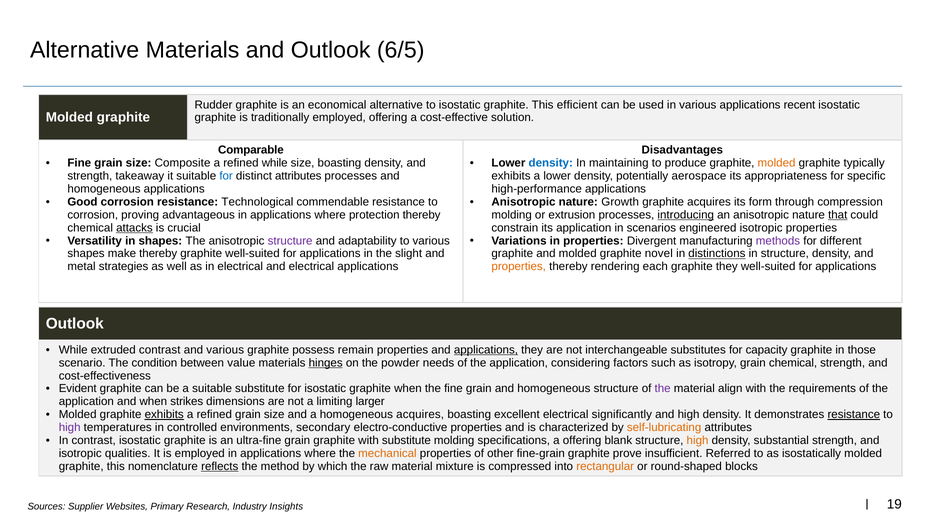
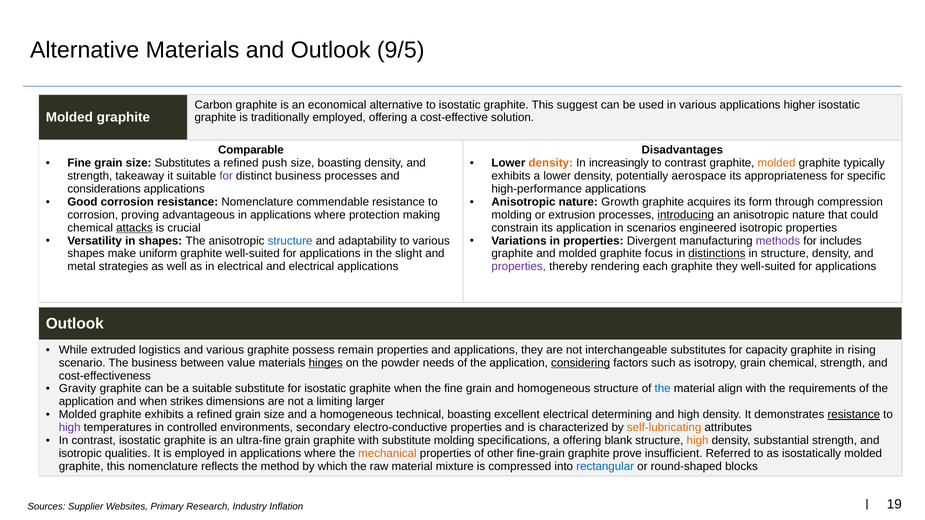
6/5: 6/5 -> 9/5 (401, 50)
Rudder: Rudder -> Carbon (213, 105)
efficient: efficient -> suggest (577, 105)
recent: recent -> higher (800, 105)
size Composite: Composite -> Substitutes (183, 163)
refined while: while -> push (275, 163)
density colour: blue -> orange (551, 163)
maintaining: maintaining -> increasingly (619, 163)
to produce: produce -> contrast (686, 163)
for colour: blue -> purple (226, 176)
distinct attributes: attributes -> business (298, 176)
homogeneous: homogeneous -> considerations (104, 189)
resistance Technological: Technological -> Nomenclature (257, 202)
protection thereby: thereby -> making (422, 215)
that underline: present -> none (838, 215)
structure colour: purple -> blue (290, 241)
different: different -> includes (841, 241)
make thereby: thereby -> uniform (158, 254)
novel: novel -> focus (659, 254)
properties colour: orange -> purple (519, 267)
extruded contrast: contrast -> logistics (160, 350)
applications underline: present -> none (486, 350)
those: those -> rising (862, 350)
The condition: condition -> business (154, 363)
considering underline: none -> present (581, 363)
Evident: Evident -> Gravity (78, 389)
the colour: purple -> blue (663, 389)
exhibits underline: present -> none (164, 415)
homogeneous acquires: acquires -> technical (420, 415)
significantly: significantly -> determining (622, 415)
reflects underline: present -> none (220, 467)
rectangular colour: orange -> blue (605, 467)
Insights: Insights -> Inflation (286, 507)
